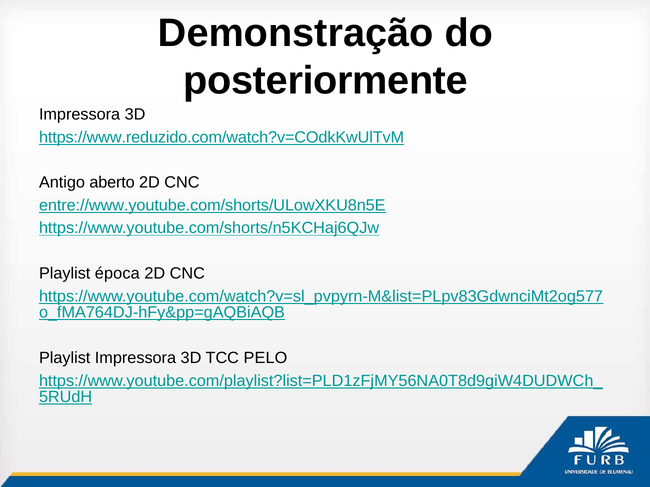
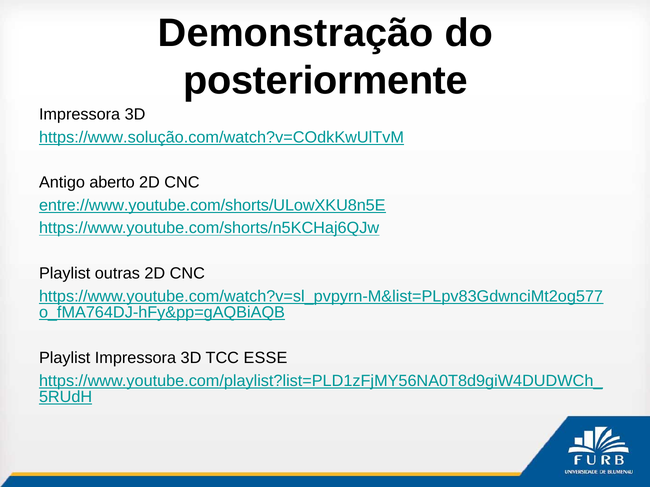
https://www.reduzido.com/watch?v=COdkKwUlTvM: https://www.reduzido.com/watch?v=COdkKwUlTvM -> https://www.solução.com/watch?v=COdkKwUlTvM (221, 137)
época: época -> outras (117, 274)
PELO: PELO -> ESSE (265, 358)
